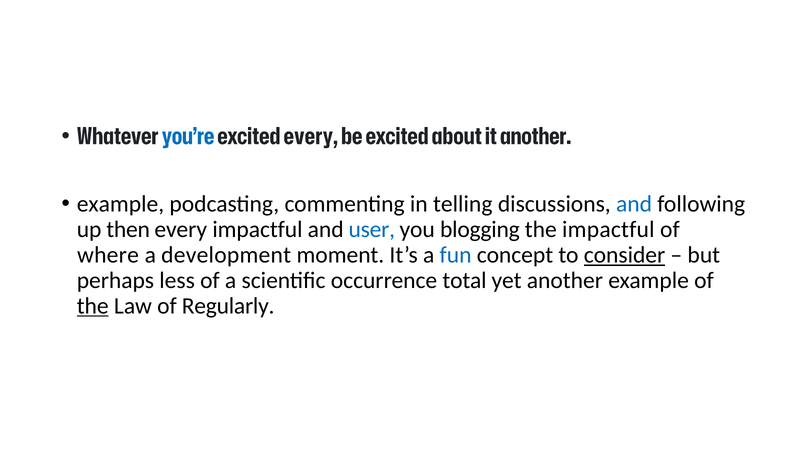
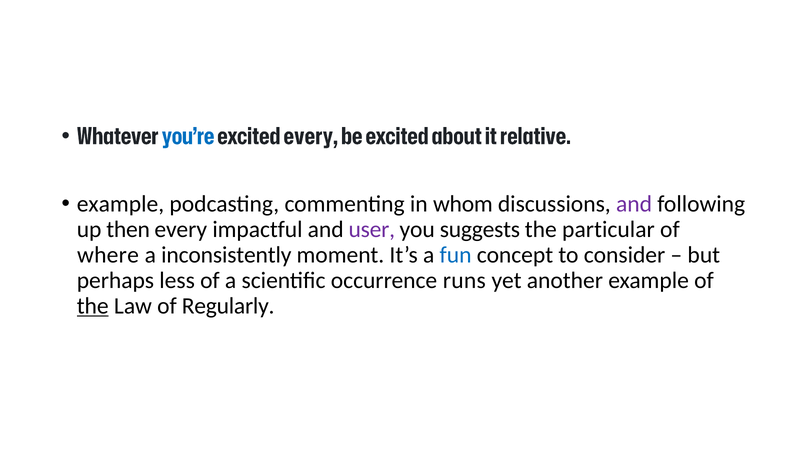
it another: another -> relative (535, 137)
telling: telling -> whom (463, 204)
and colour: blue -> purple (634, 204)
user colour: blue -> purple (372, 230)
blogging: blogging -> suggests (480, 230)
the impactful: impactful -> particular (608, 230)
development: development -> inconsistently (226, 255)
consider underline: present -> none (625, 255)
total: total -> runs (464, 281)
